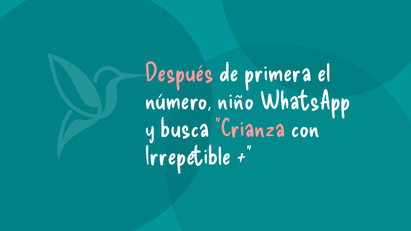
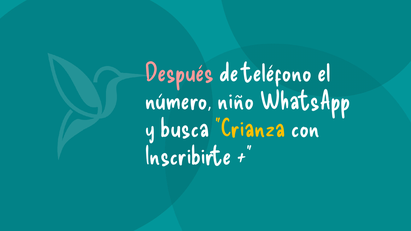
primera: primera -> teléfono (278, 73)
Crianza colour: pink -> yellow (250, 129)
Irrepetible: Irrepetible -> Inscribirte (188, 157)
